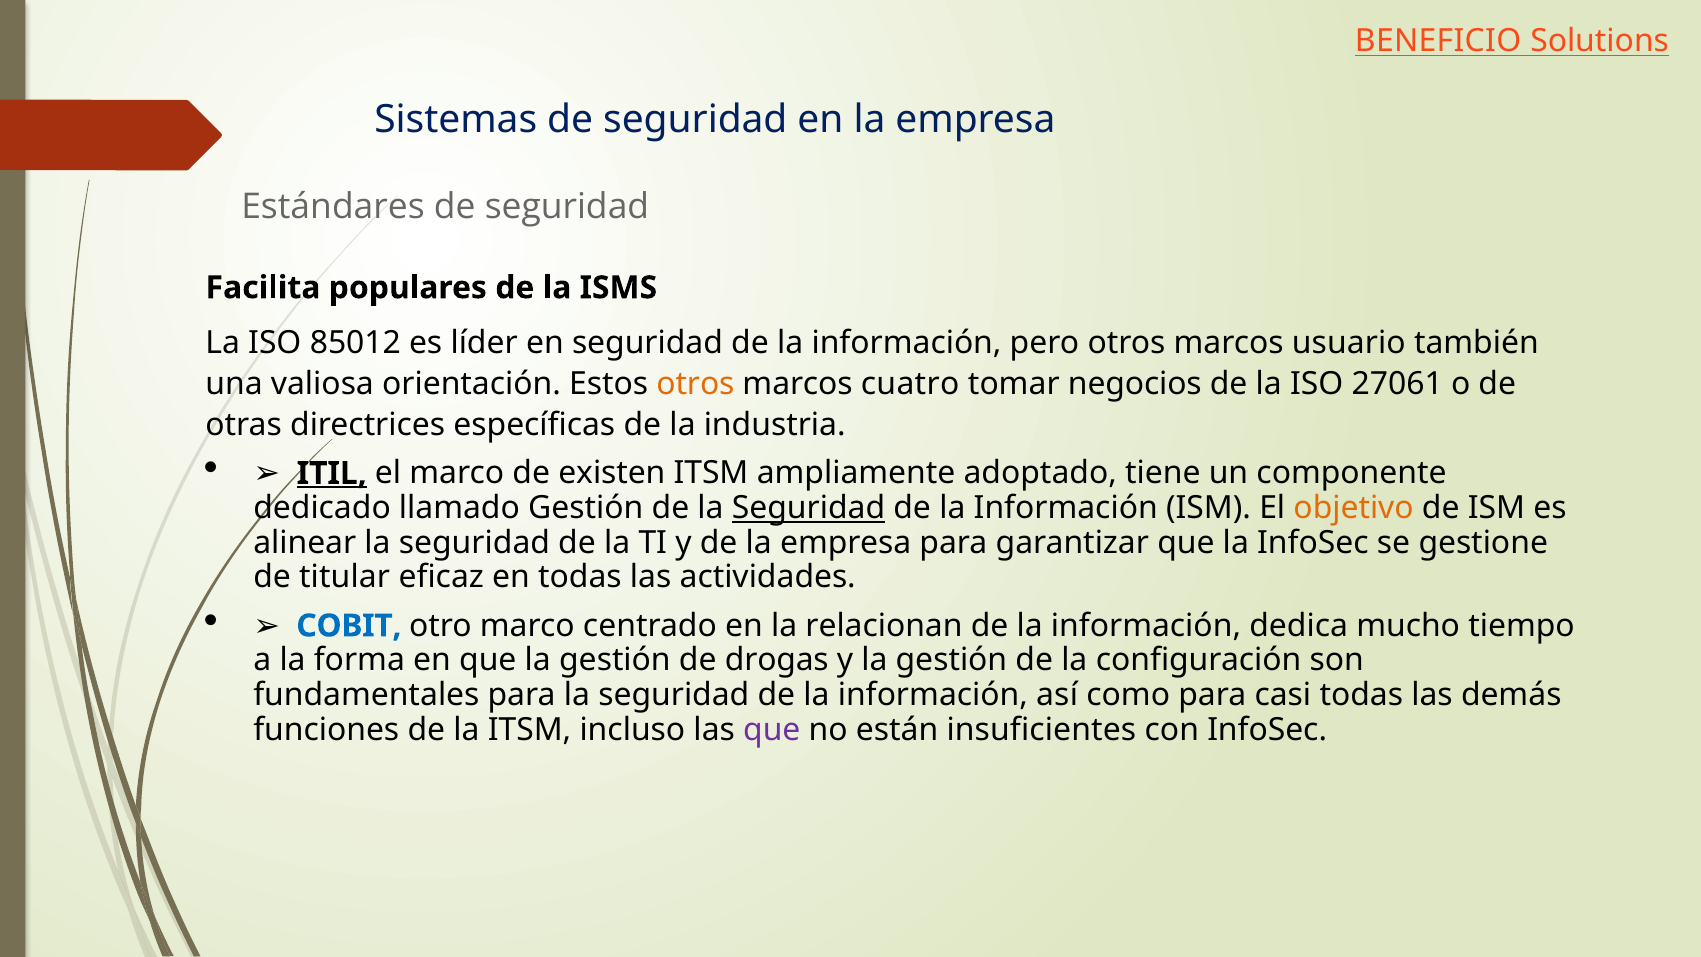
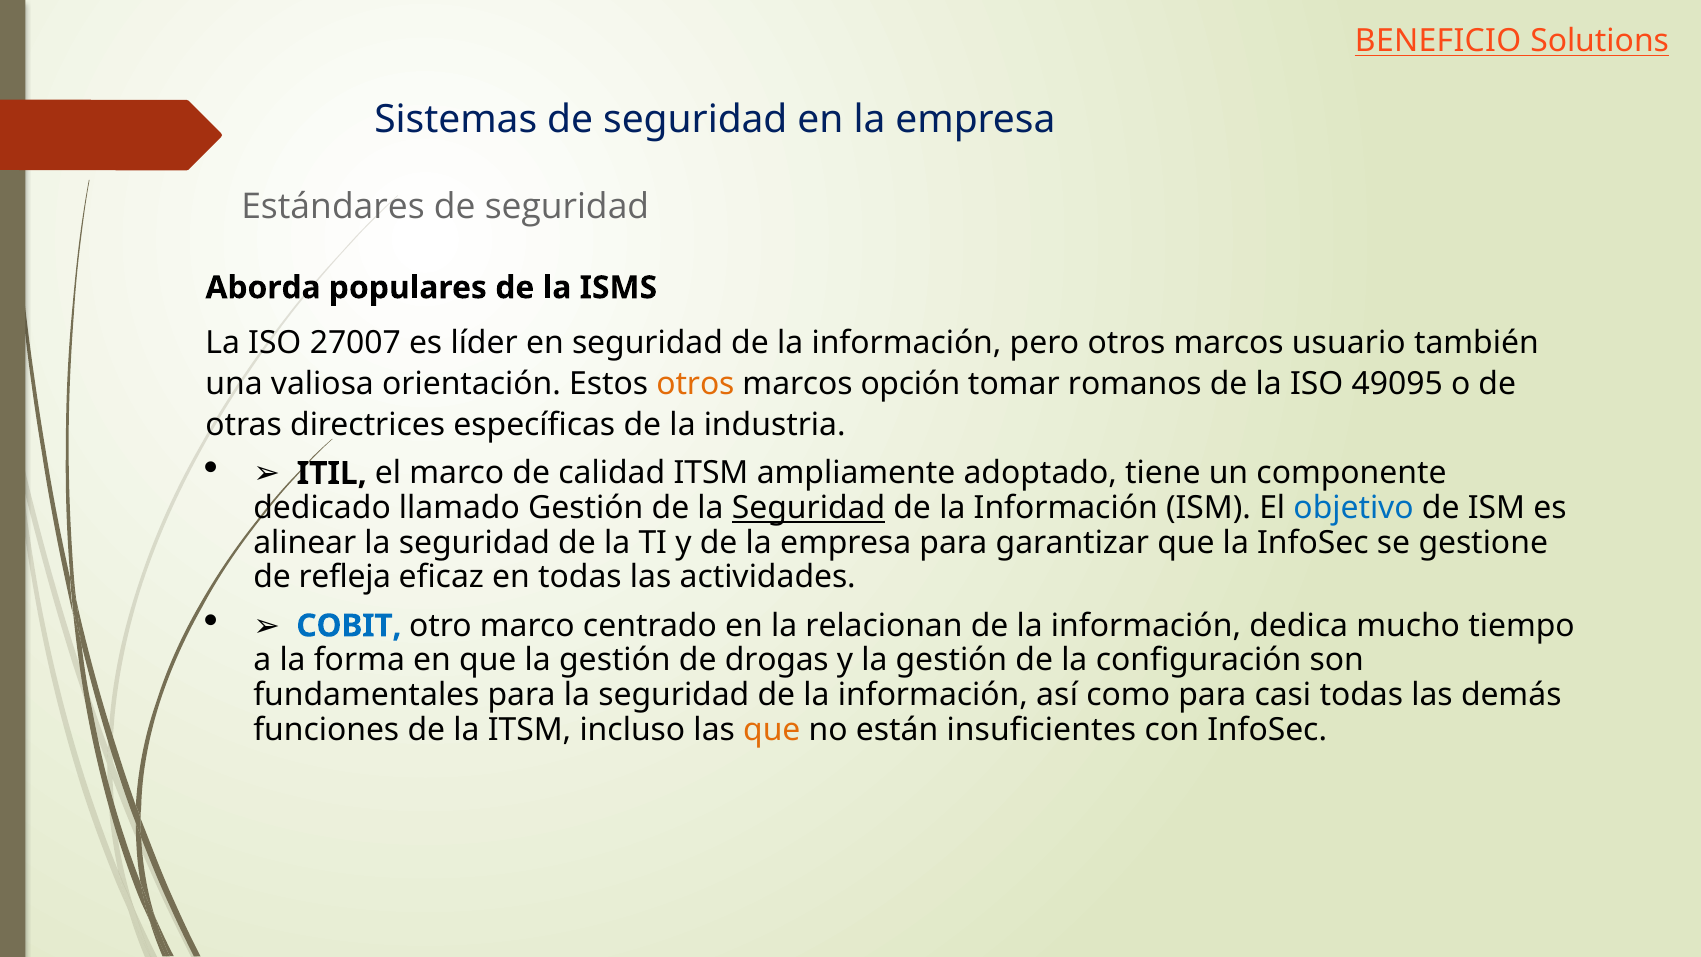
Facilita: Facilita -> Aborda (263, 288)
85012: 85012 -> 27007 (355, 343)
cuatro: cuatro -> opción (910, 384)
negocios: negocios -> romanos (1135, 384)
27061: 27061 -> 49095 (1397, 384)
ITIL underline: present -> none (332, 473)
existen: existen -> calidad (612, 473)
objetivo colour: orange -> blue (1354, 508)
titular: titular -> refleja (345, 577)
que colour: purple -> orange (772, 729)
